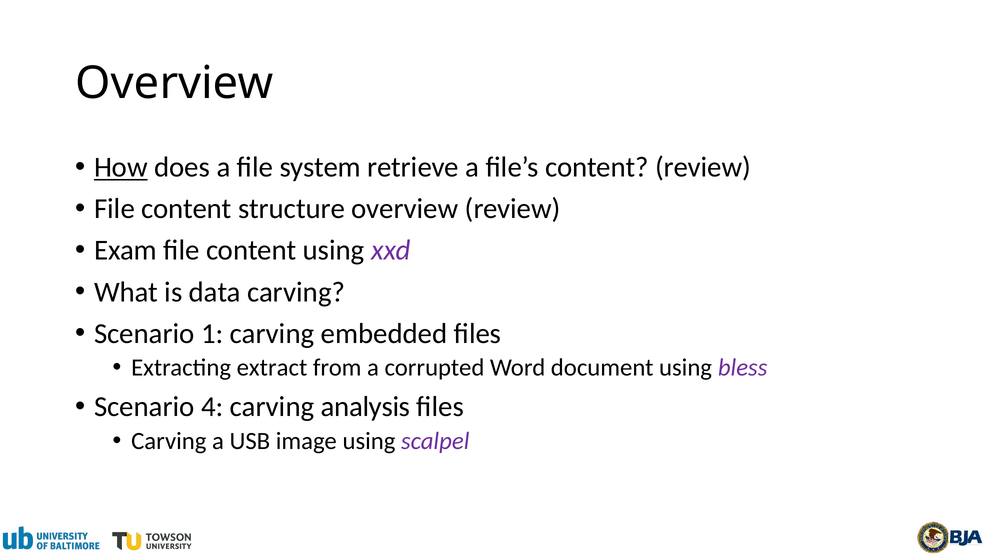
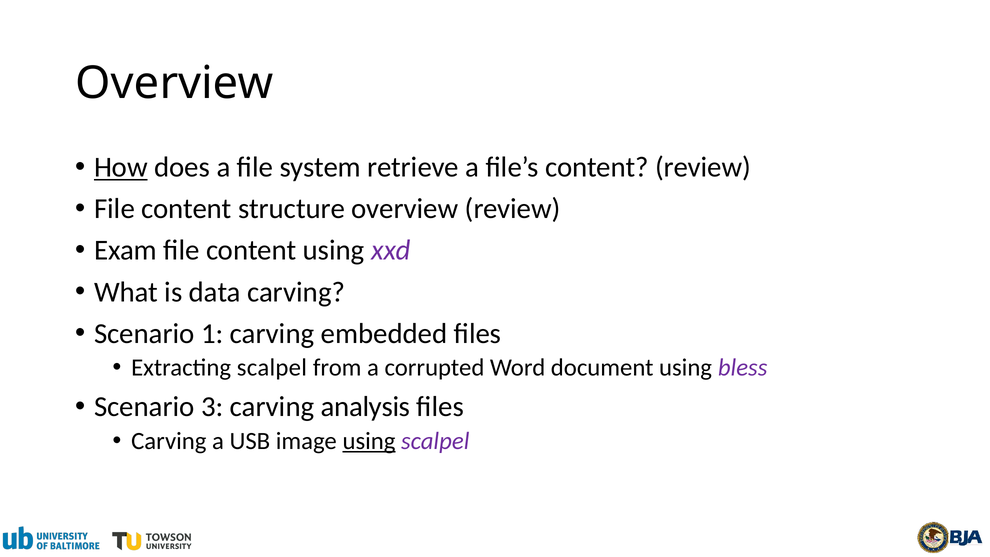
Extracting extract: extract -> scalpel (272, 368)
4: 4 -> 3 (212, 407)
using underline: none -> present (369, 441)
